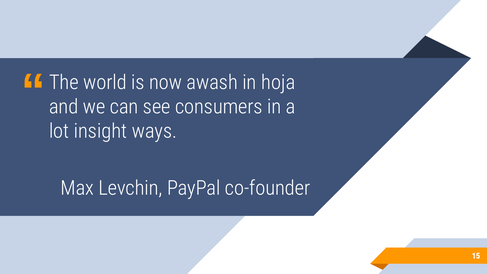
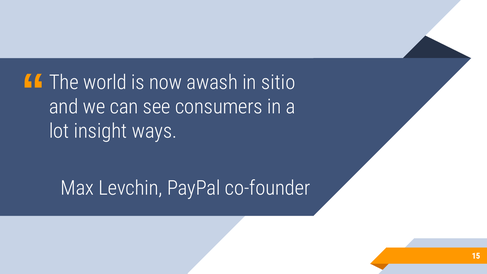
hoja: hoja -> sitio (278, 82)
